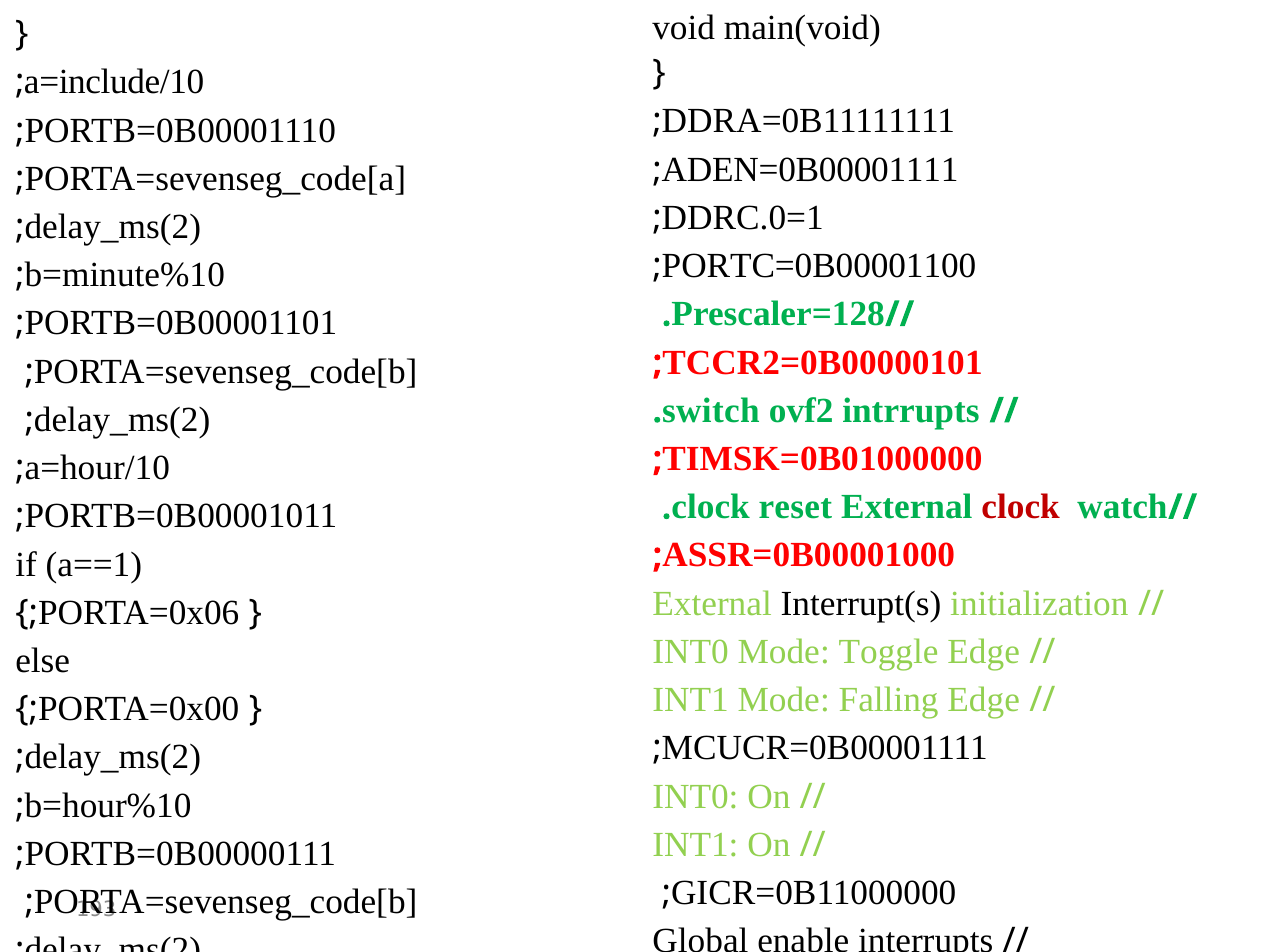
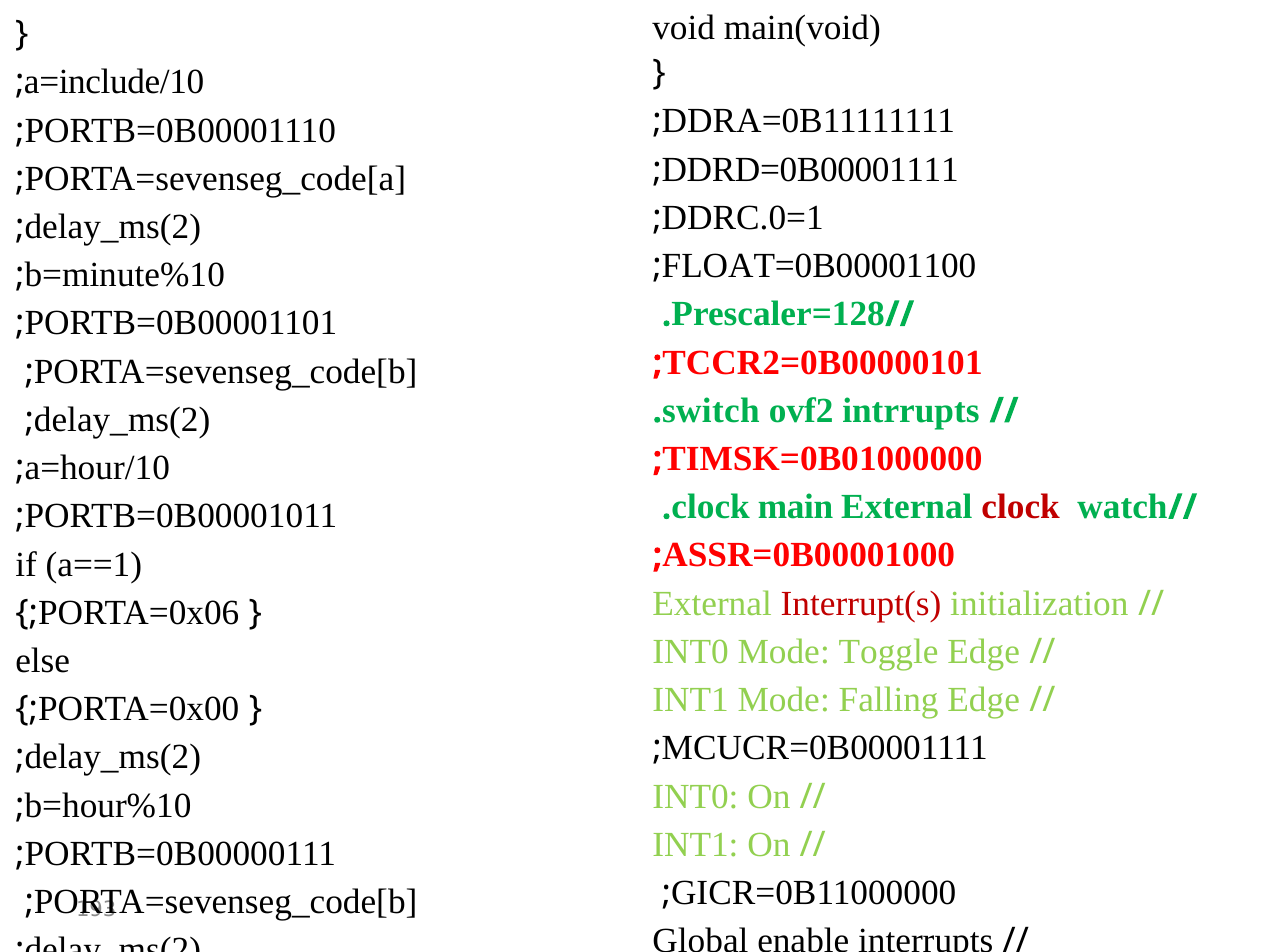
ADEN=0B00001111: ADEN=0B00001111 -> DDRD=0B00001111 (810, 169)
PORTC=0B00001100: PORTC=0B00001100 -> FLOAT=0B00001100 (819, 266)
reset: reset -> main (796, 507)
Interrupt(s colour: black -> red (861, 603)
